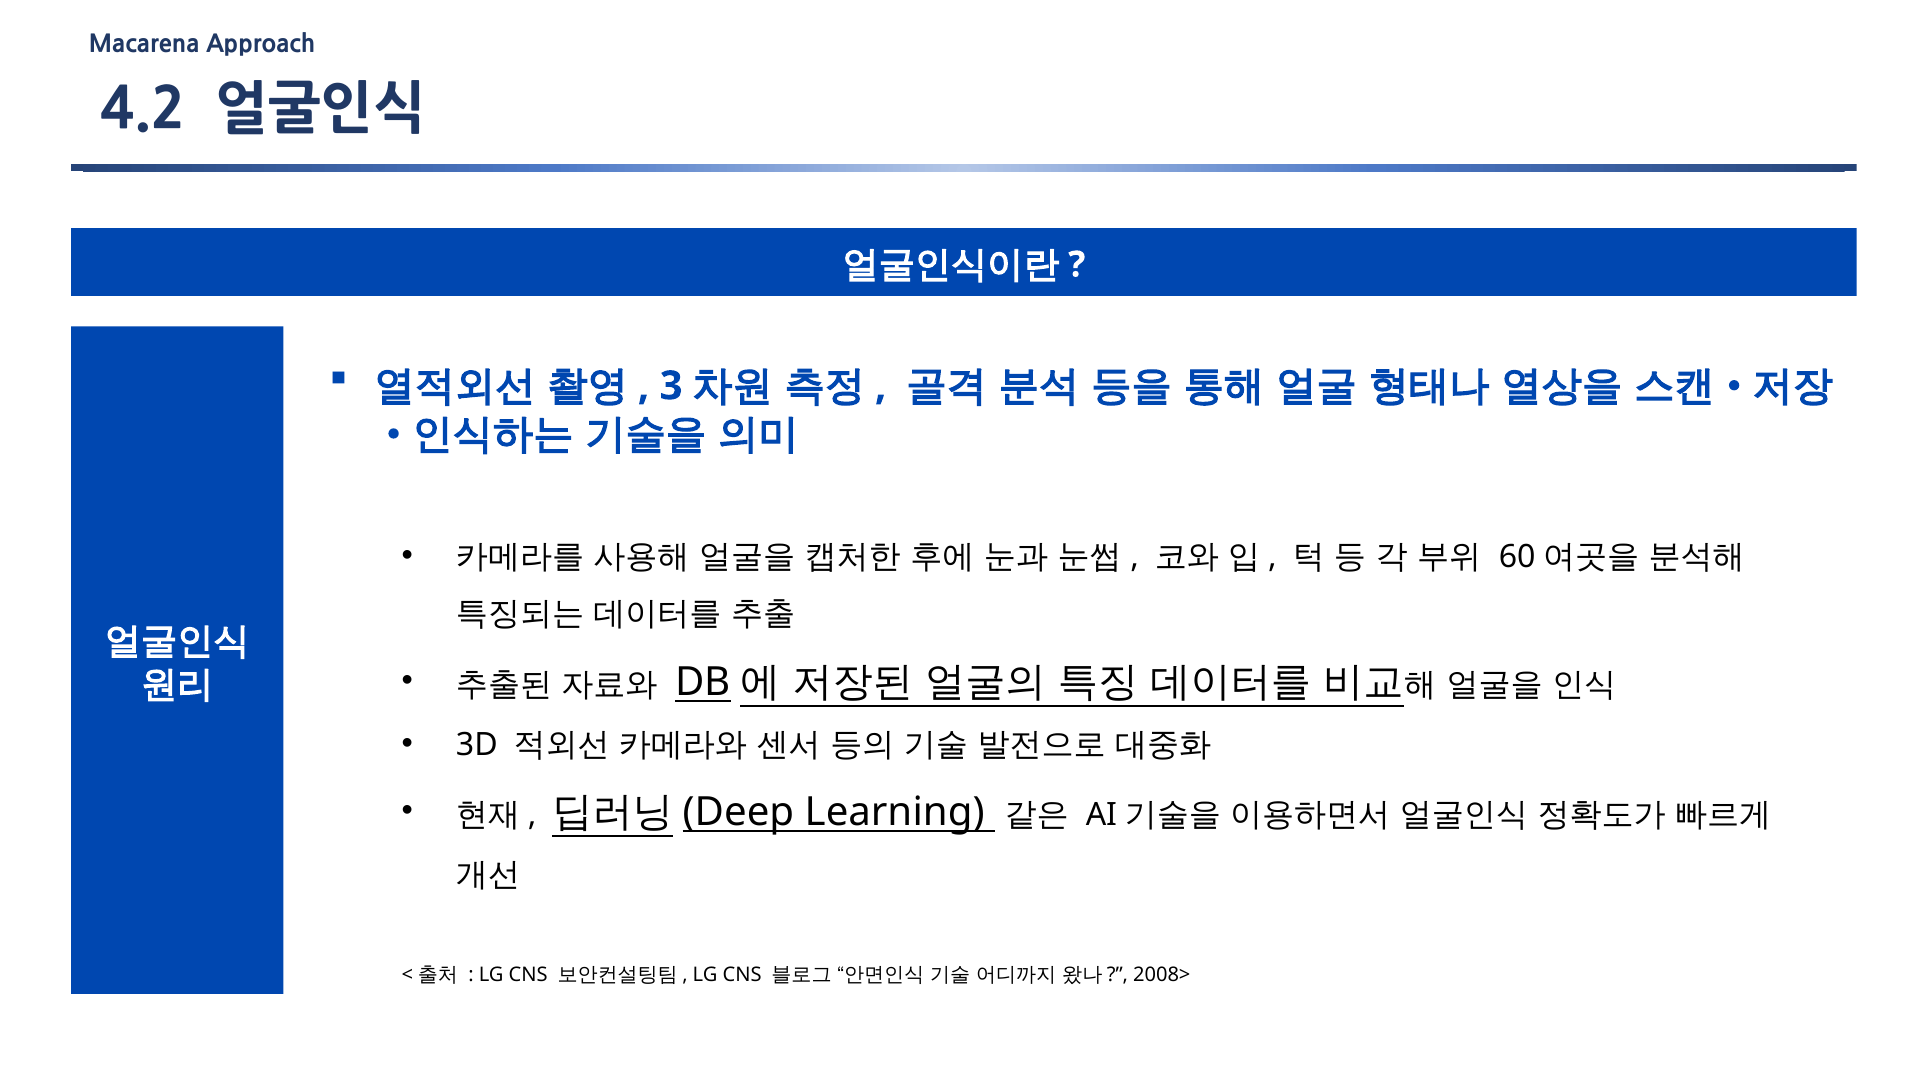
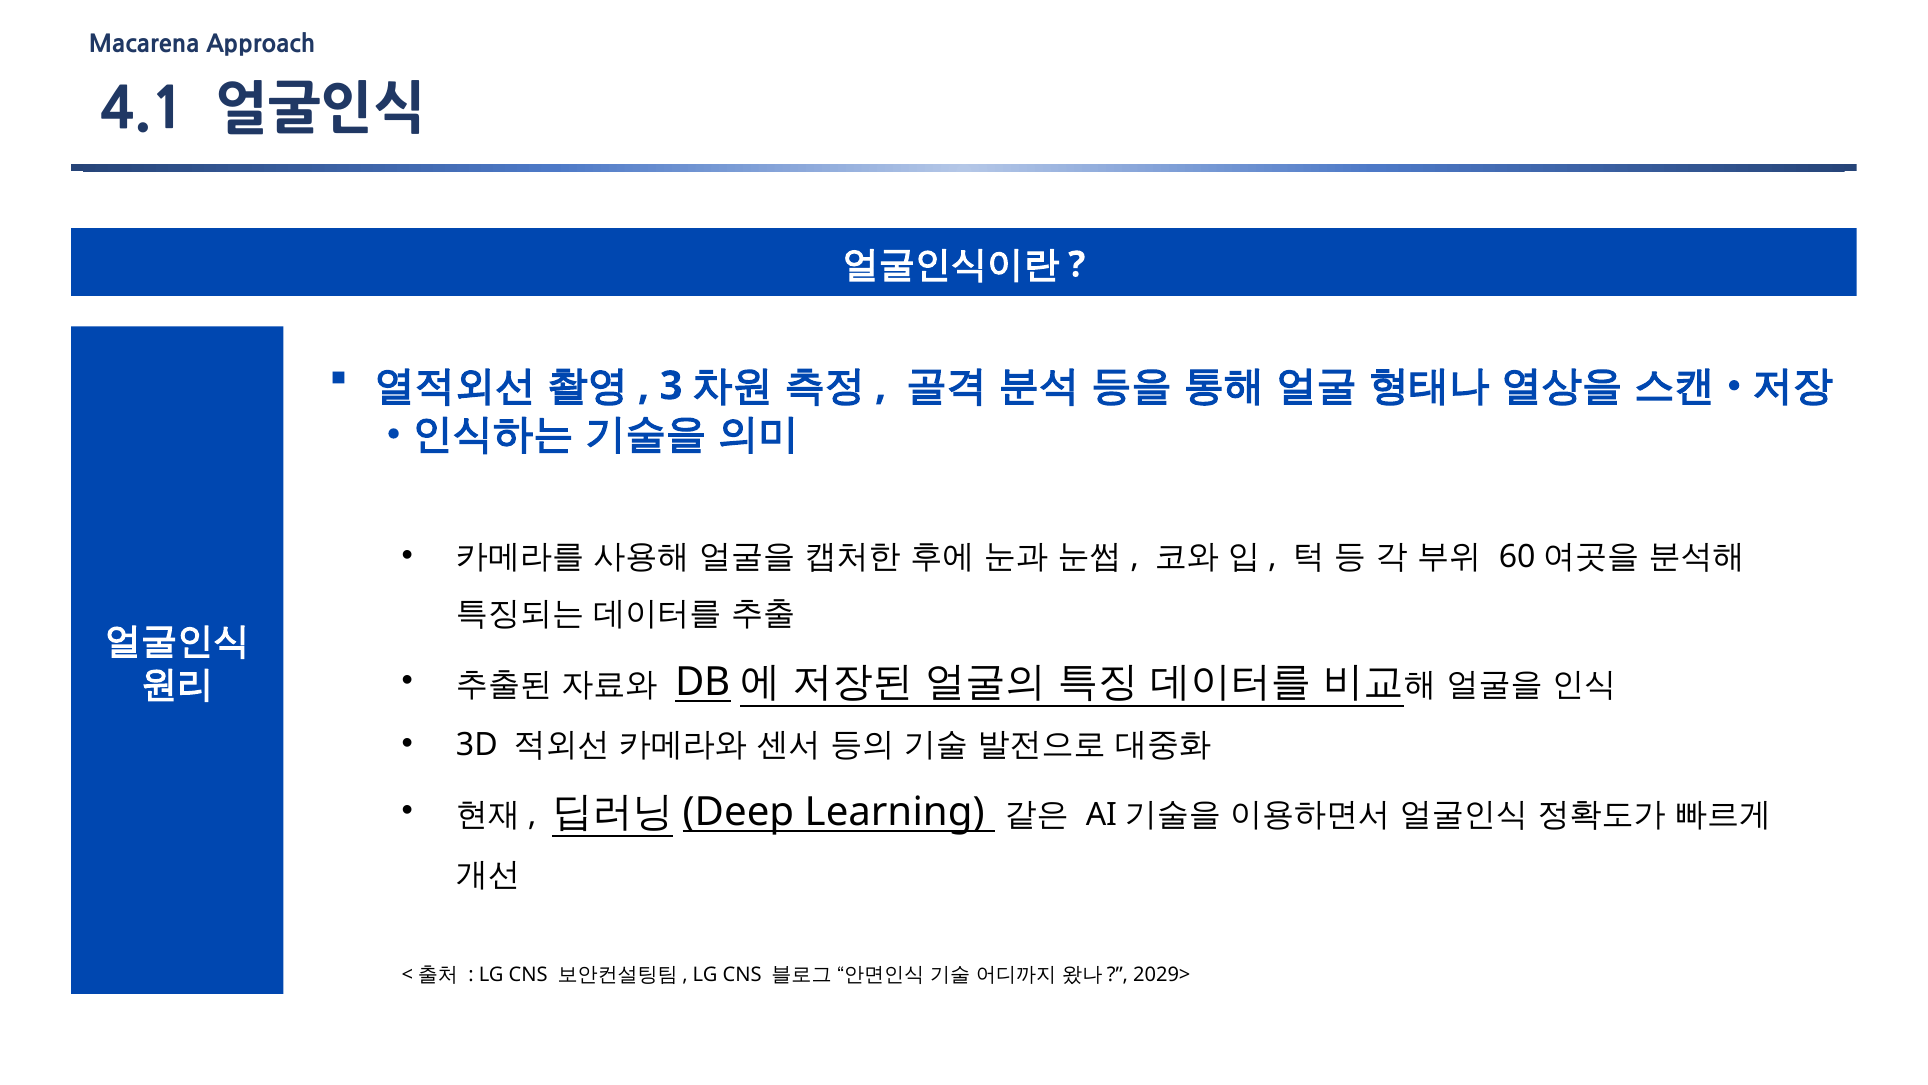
4.2: 4.2 -> 4.1 (144, 110)
2008>: 2008> -> 2029> (1162, 975)
